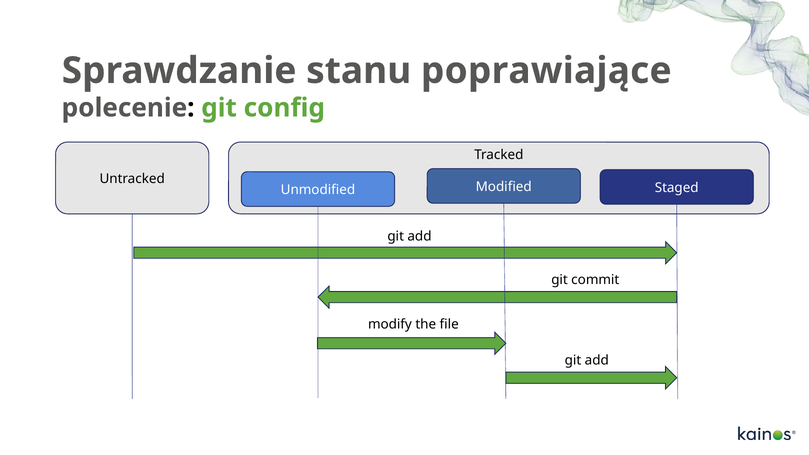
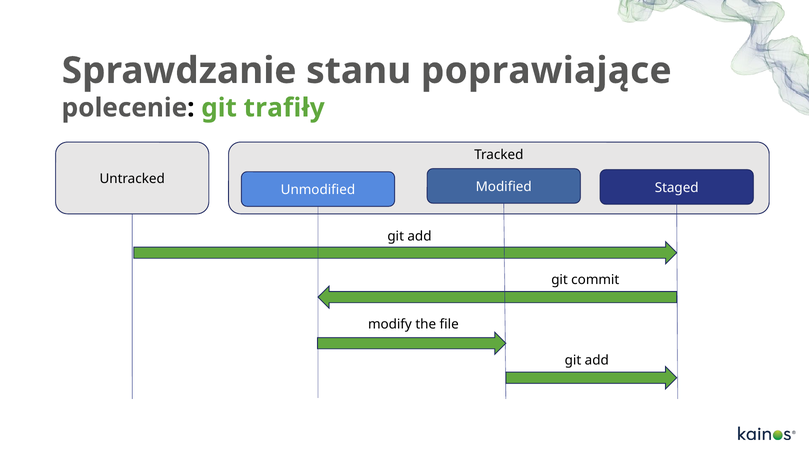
config: config -> trafiły (284, 108)
